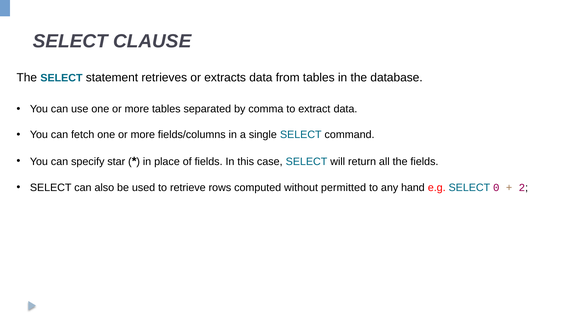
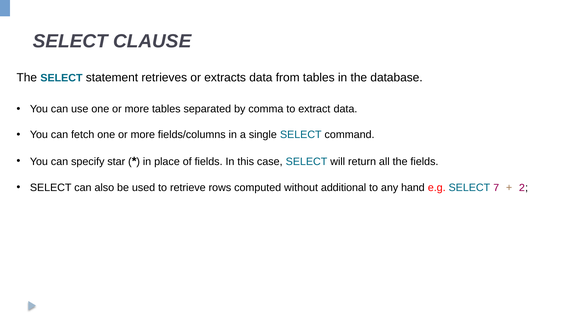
permitted: permitted -> additional (344, 188)
0: 0 -> 7 (496, 188)
